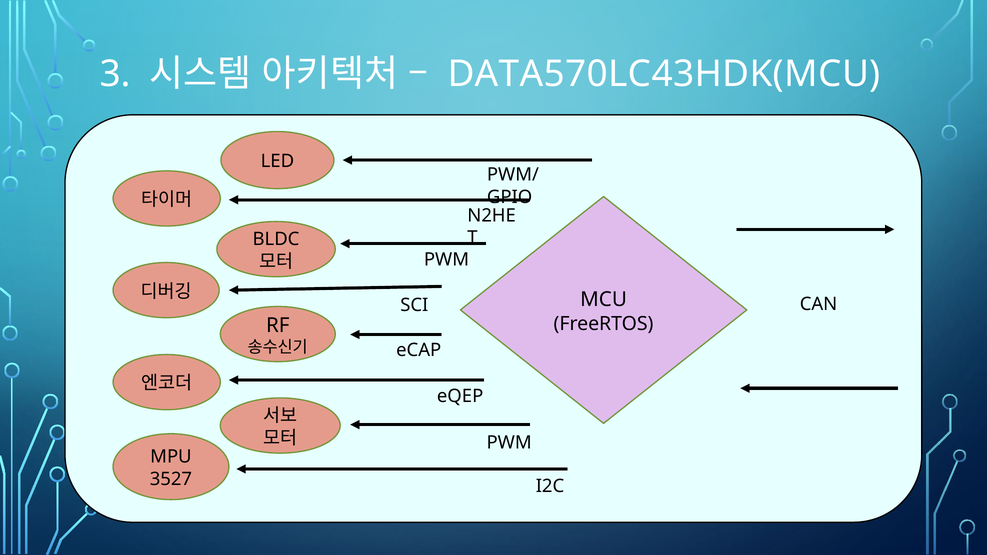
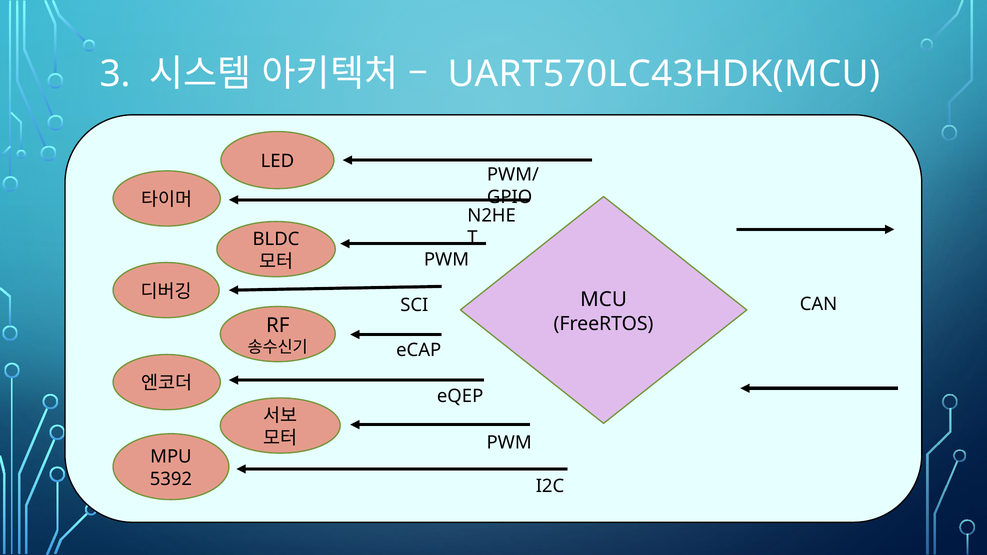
DATA570LC43HDK(MCU: DATA570LC43HDK(MCU -> UART570LC43HDK(MCU (664, 74)
3527: 3527 -> 5392 (171, 479)
